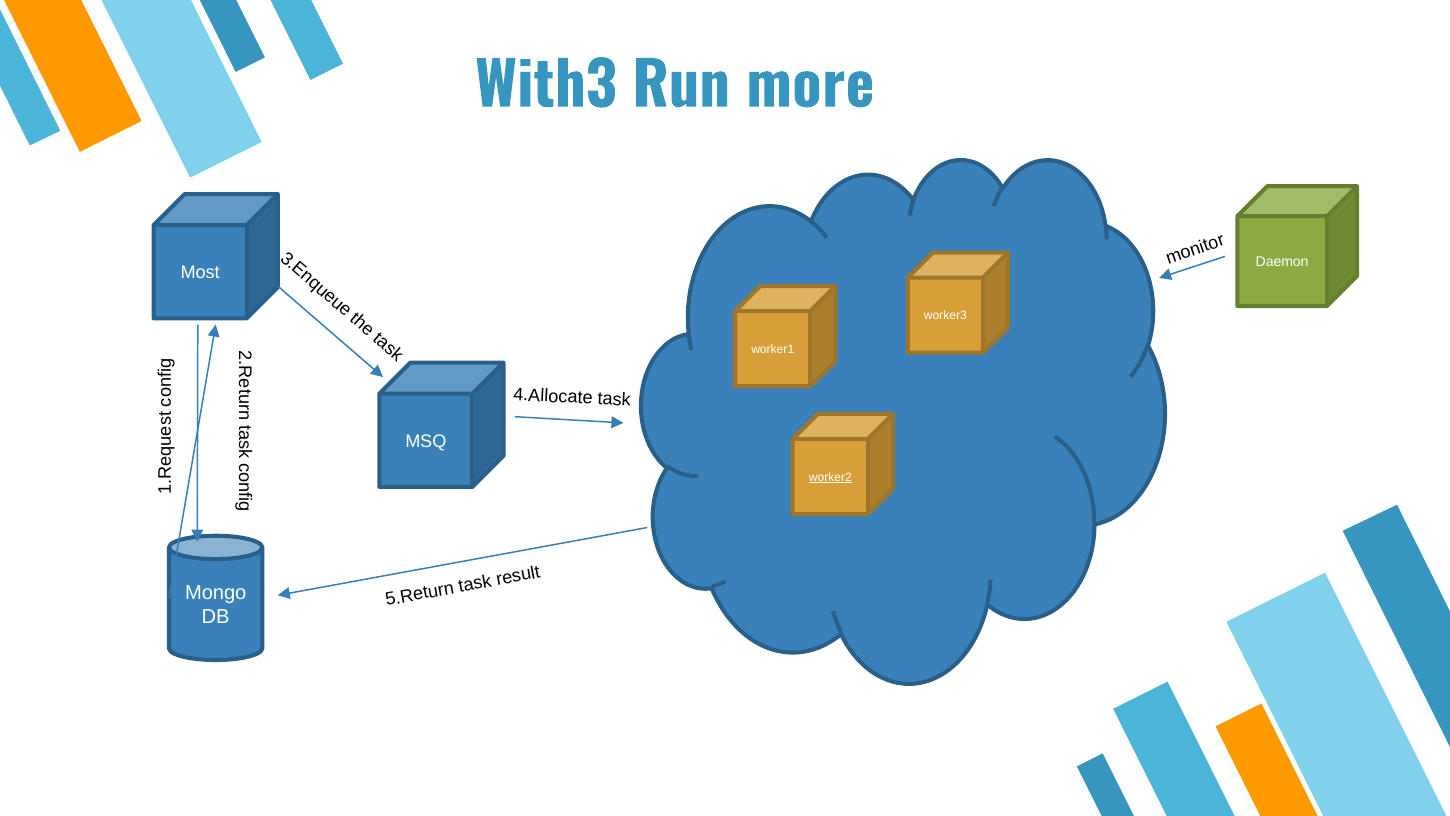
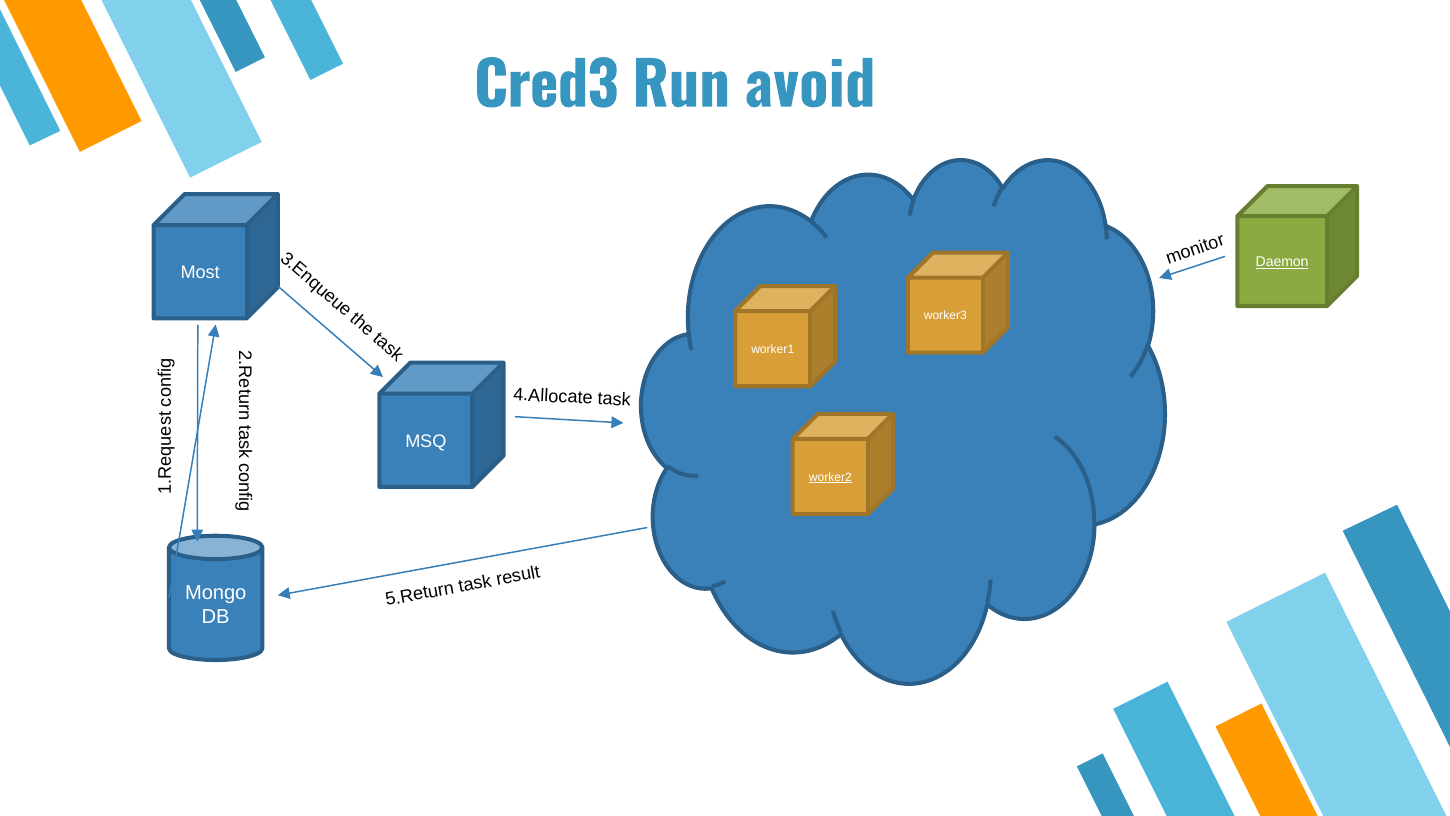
With3: With3 -> Cred3 (546, 87)
more: more -> avoid (810, 87)
Daemon underline: none -> present (1282, 262)
